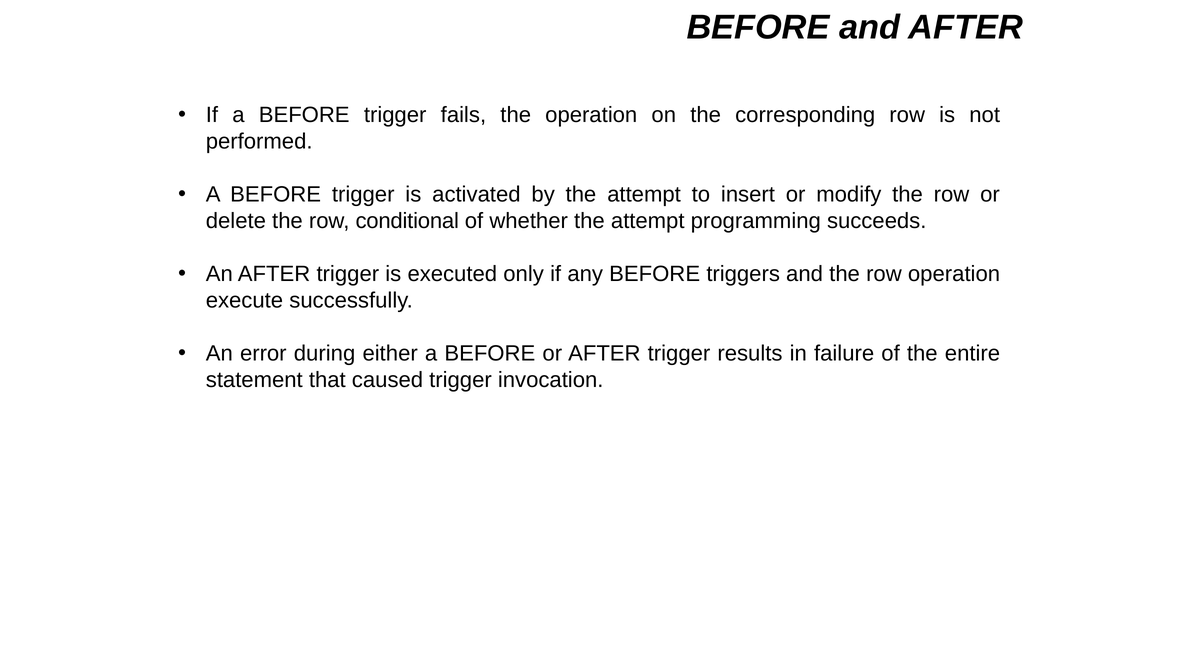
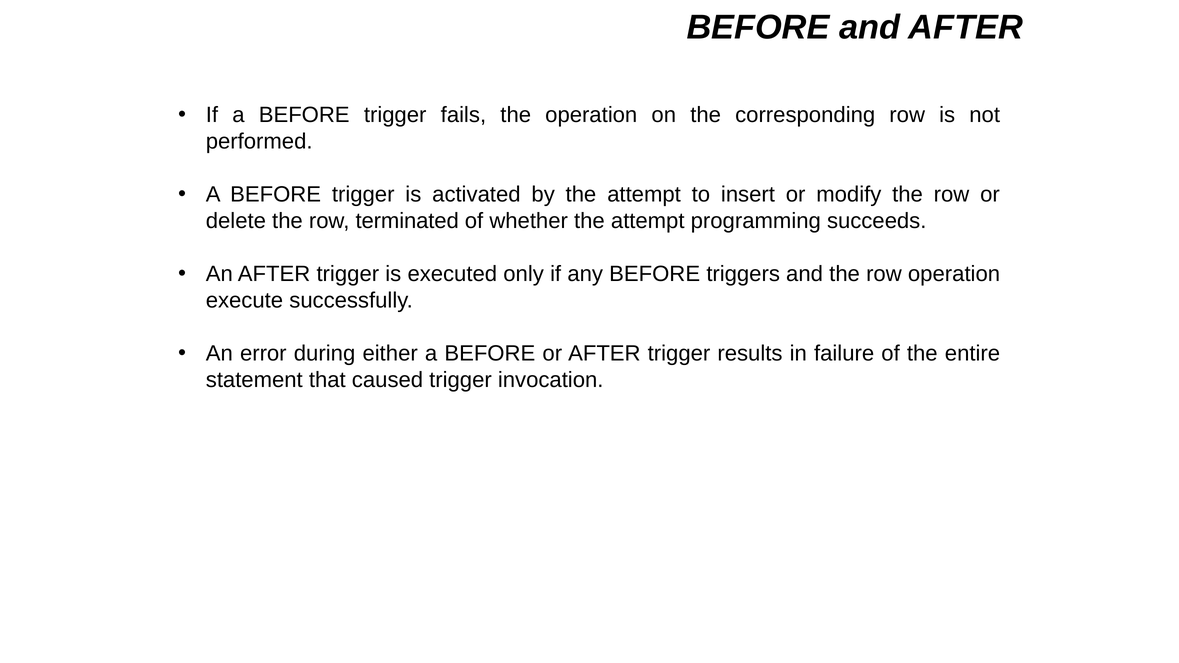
conditional: conditional -> terminated (407, 221)
